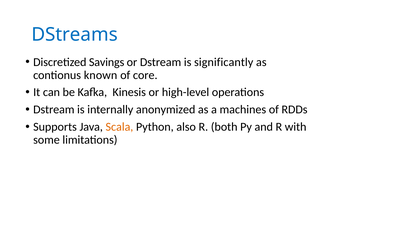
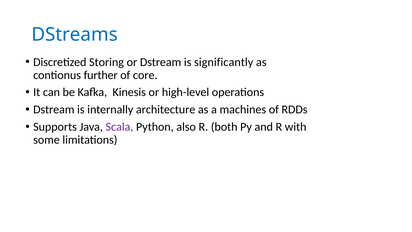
Savings: Savings -> Storing (107, 62)
known: known -> further (101, 75)
anonymized: anonymized -> architecture (166, 109)
Scala colour: orange -> purple (119, 127)
